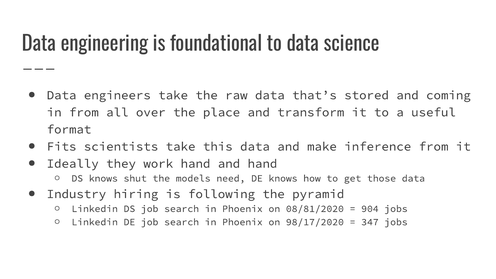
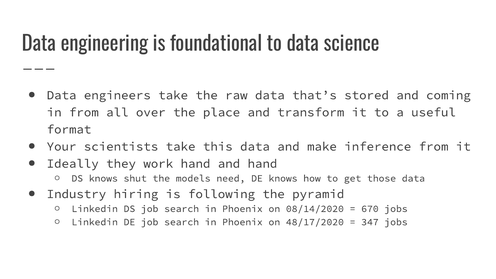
Fits: Fits -> Your (62, 146)
08/81/2020: 08/81/2020 -> 08/14/2020 (315, 209)
904: 904 -> 670 (370, 209)
98/17/2020: 98/17/2020 -> 48/17/2020 (315, 222)
